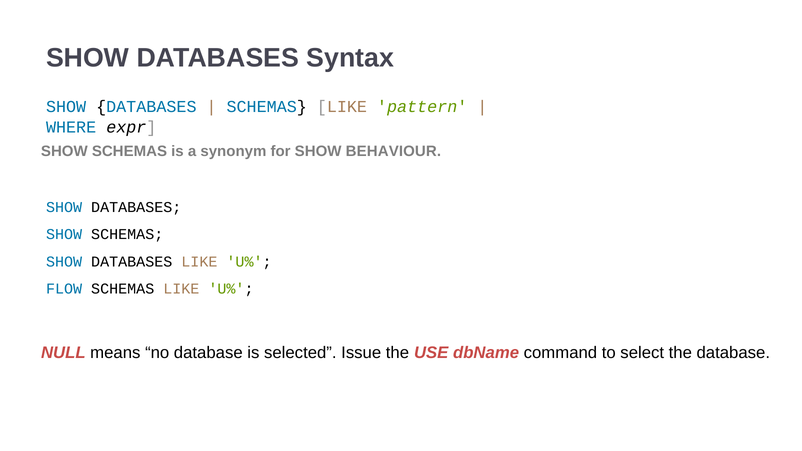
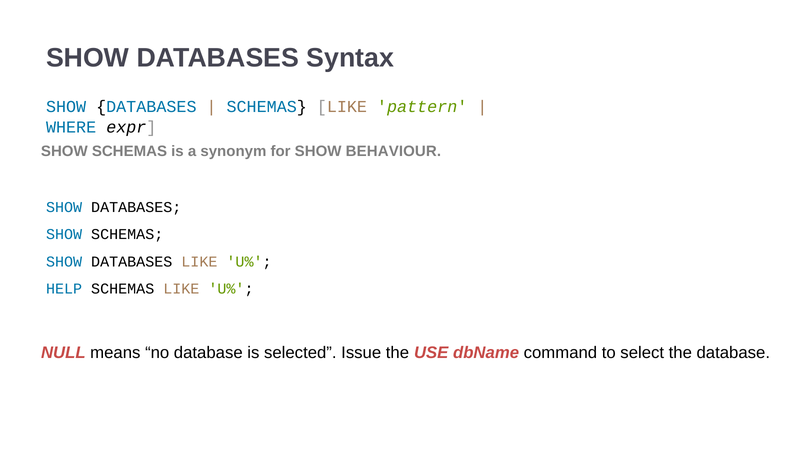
FLOW: FLOW -> HELP (64, 289)
